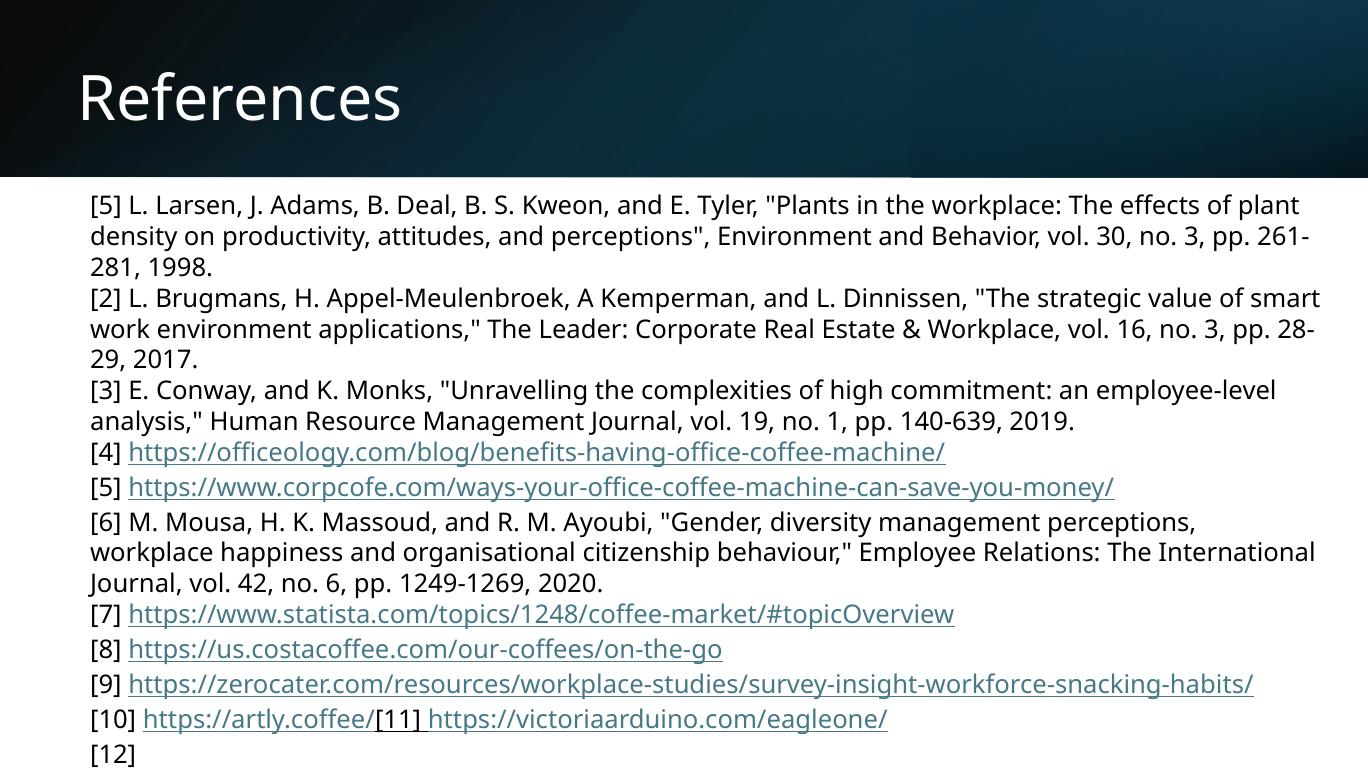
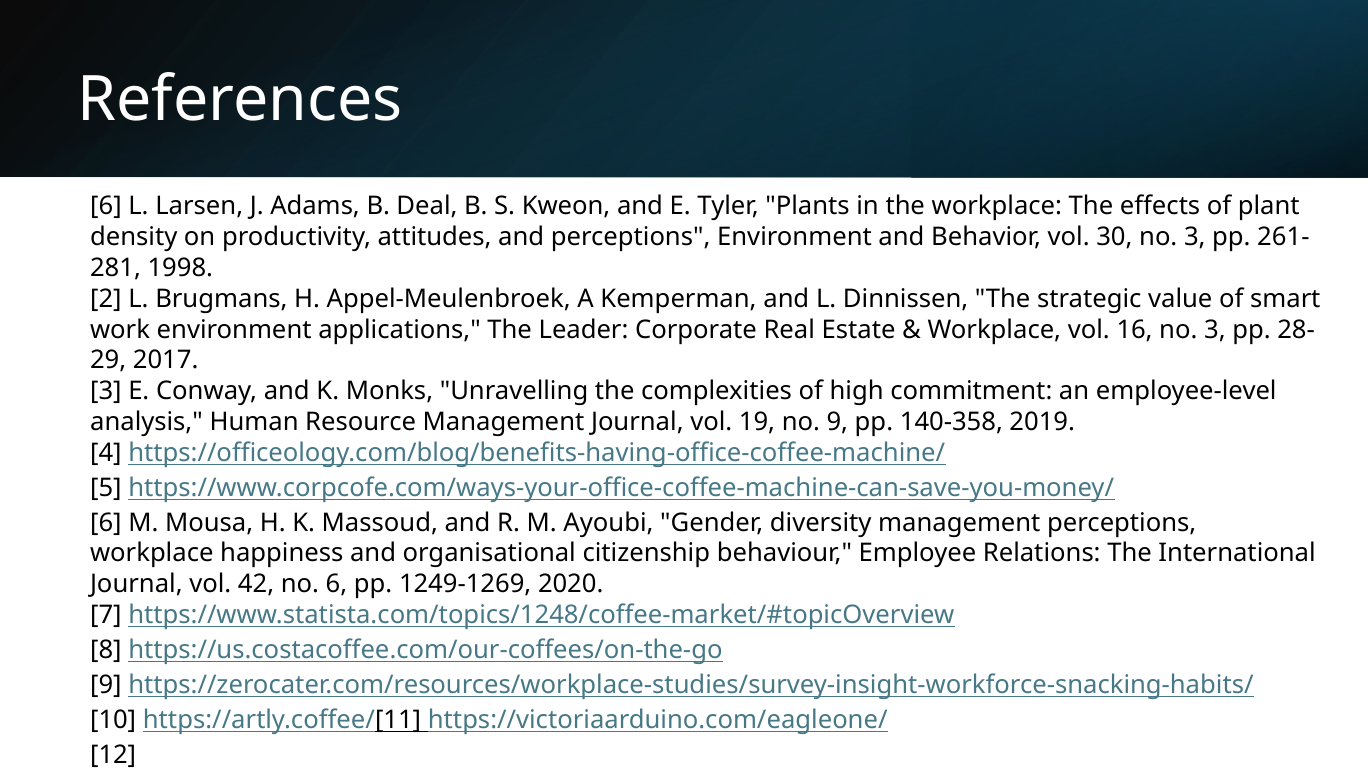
5: 5 -> 6 (106, 206)
no 1: 1 -> 9 (837, 422)
140-639: 140-639 -> 140-358 (951, 422)
